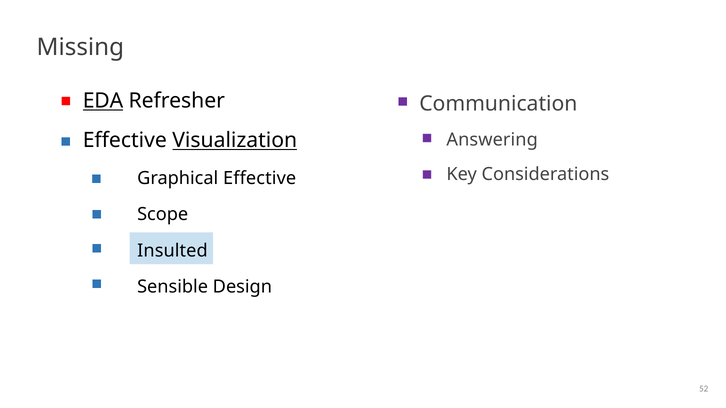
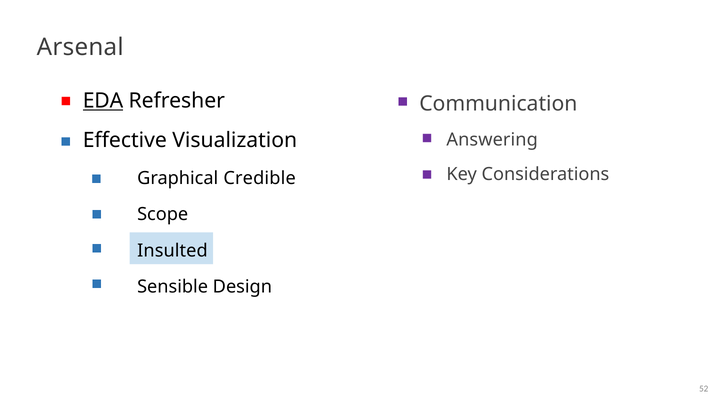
Missing: Missing -> Arsenal (80, 47)
Visualization underline: present -> none (235, 141)
Graphical Effective: Effective -> Credible (260, 178)
